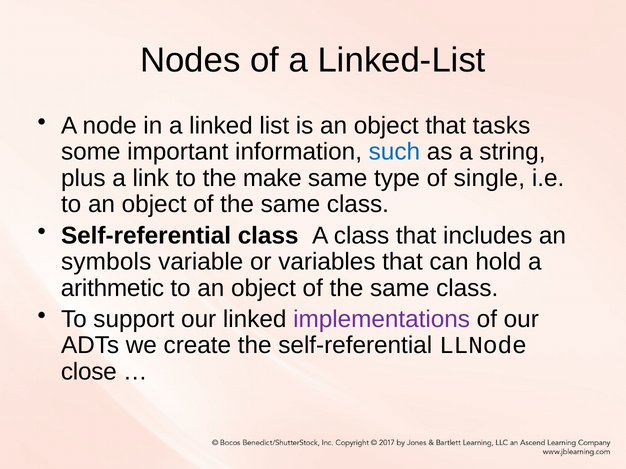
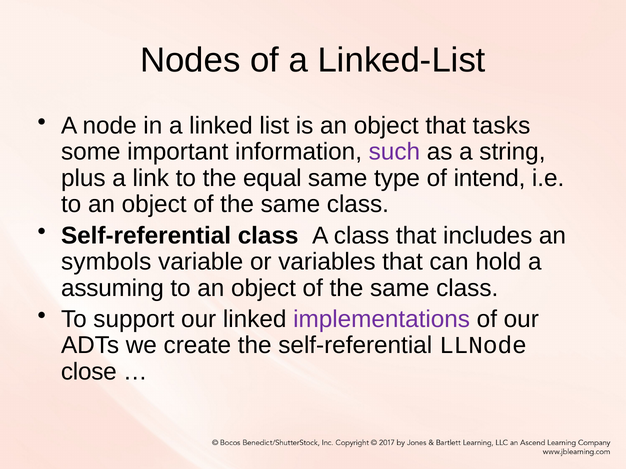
such colour: blue -> purple (394, 152)
make: make -> equal (272, 178)
single: single -> intend (490, 178)
arithmetic: arithmetic -> assuming (112, 288)
